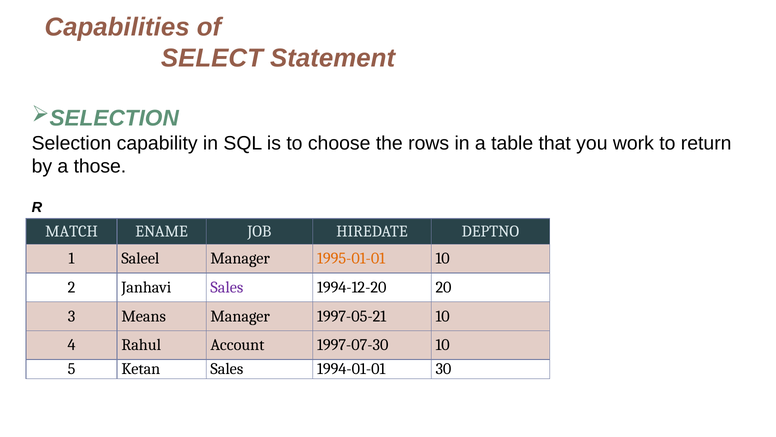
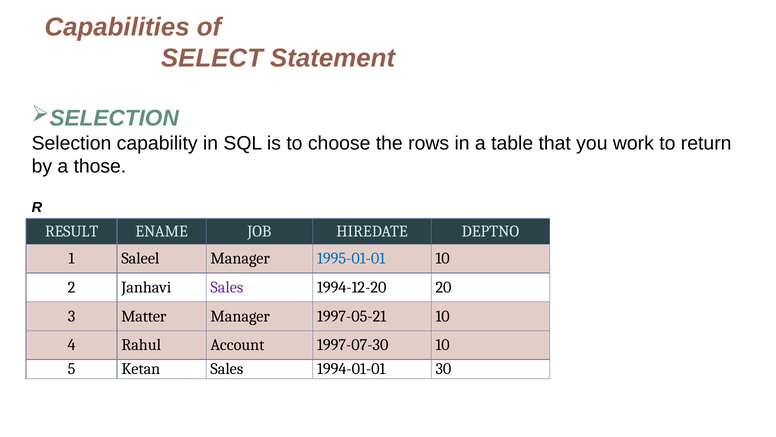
MATCH: MATCH -> RESULT (72, 231)
1995-01-01 colour: orange -> blue (351, 258)
Means: Means -> Matter (144, 316)
